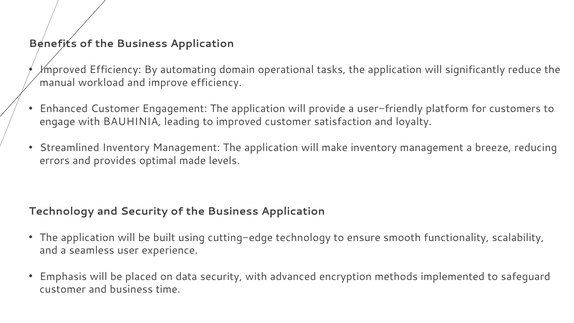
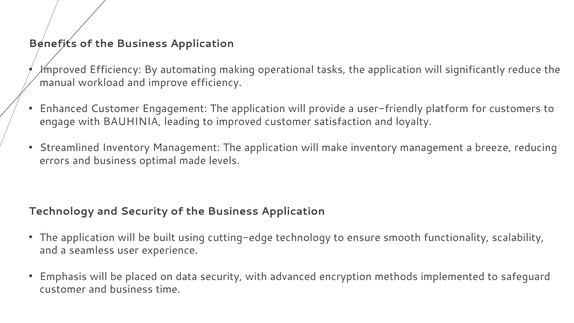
domain: domain -> making (237, 70)
errors and provides: provides -> business (115, 161)
